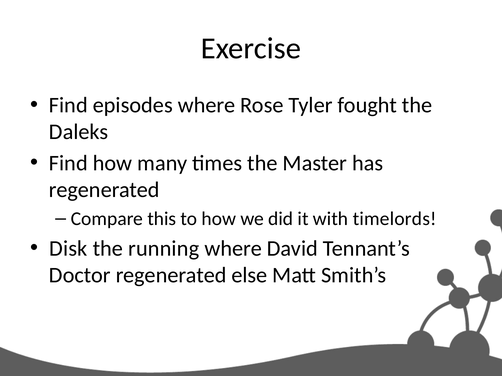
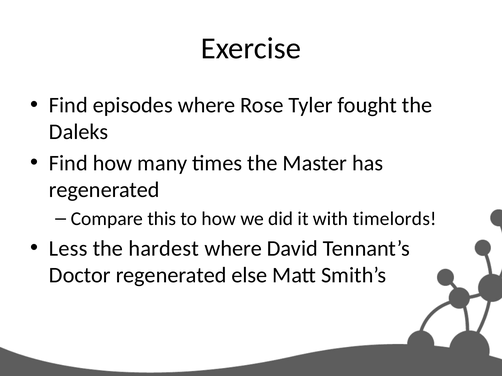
Disk: Disk -> Less (68, 249)
running: running -> hardest (164, 249)
